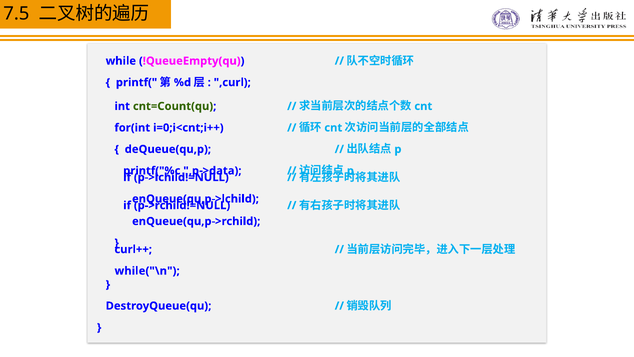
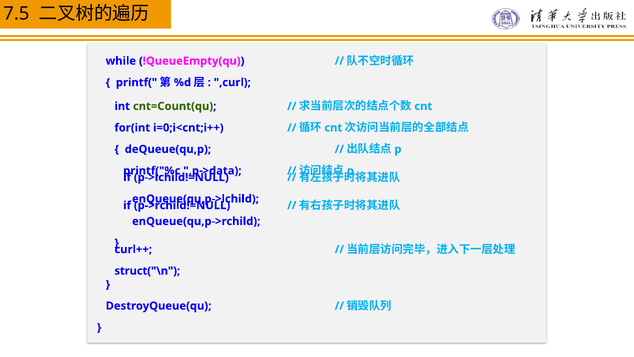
while("\n: while("\n -> struct("\n (147, 271)
